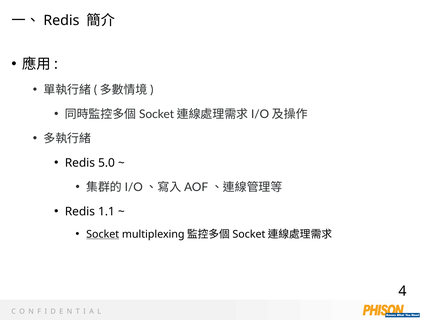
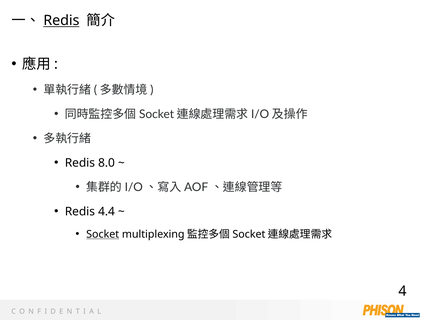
Redis underline: none -> present (61, 21)
5.0: 5.0 -> 8.0 (106, 163)
1.1: 1.1 -> 4.4 (106, 212)
